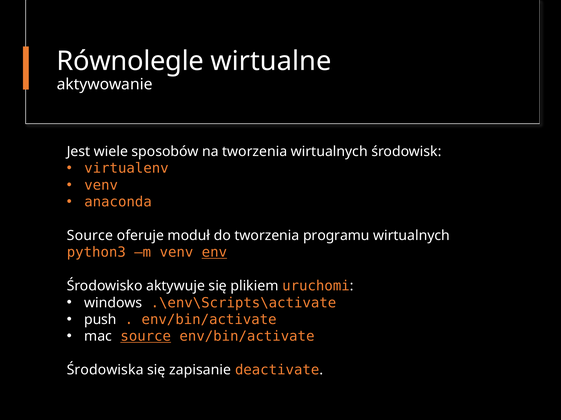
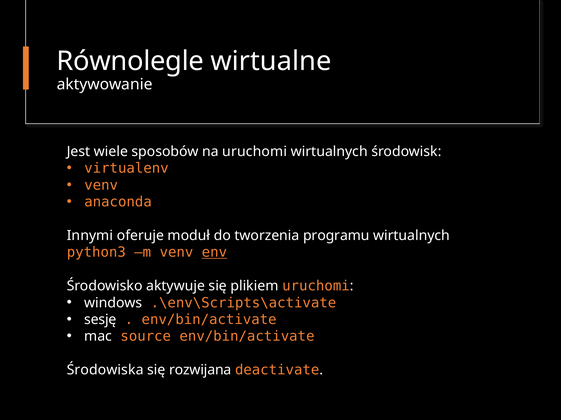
na tworzenia: tworzenia -> uruchomi (255, 152)
Source: Source -> Innymi (90, 236)
push: push -> sesję (100, 320)
source underline: present -> none (146, 337)
zapisanie: zapisanie -> rozwijana (200, 371)
